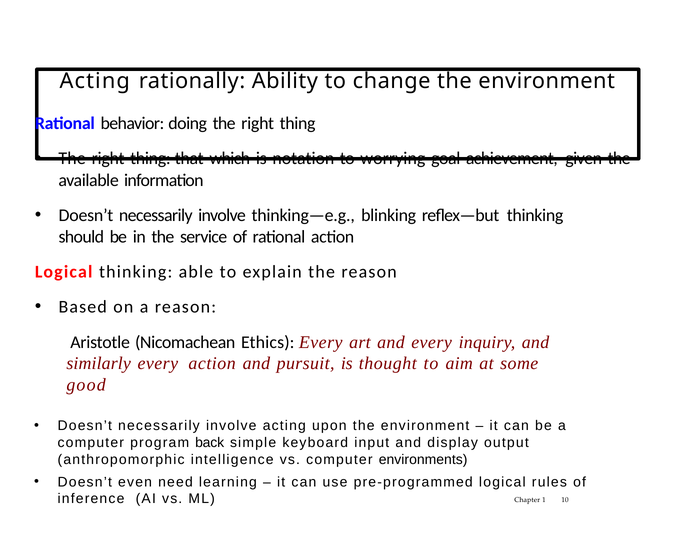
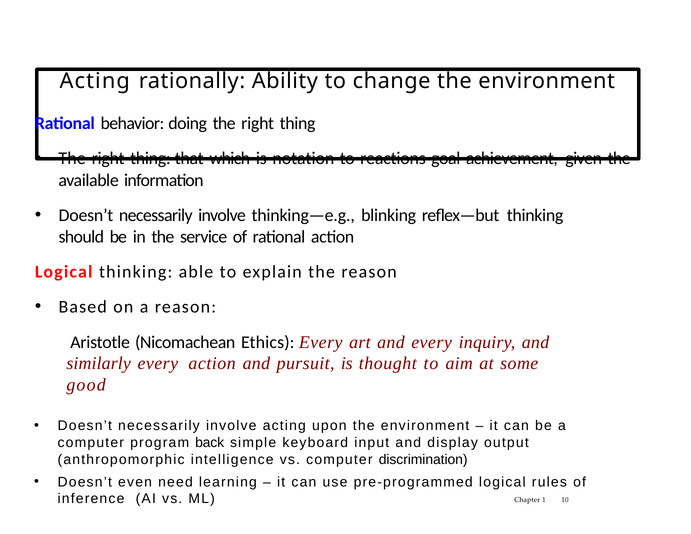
worrying: worrying -> reactions (393, 159)
environments: environments -> discrimination (423, 460)
